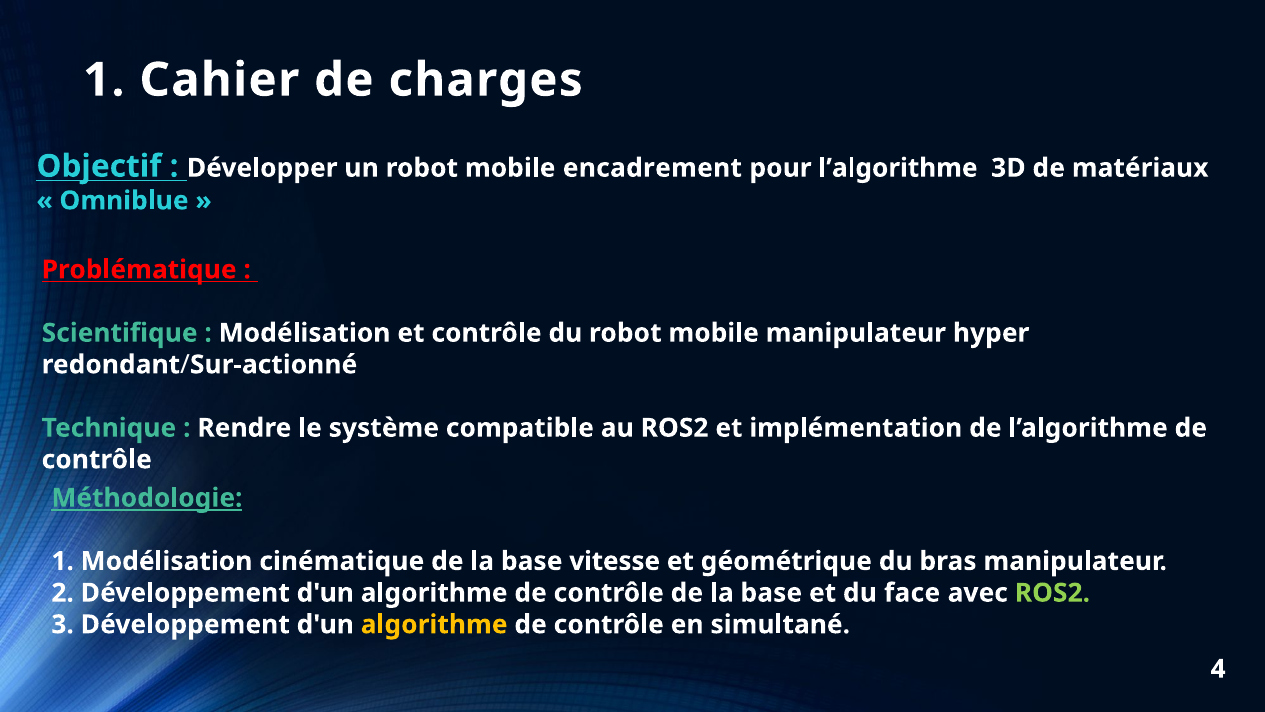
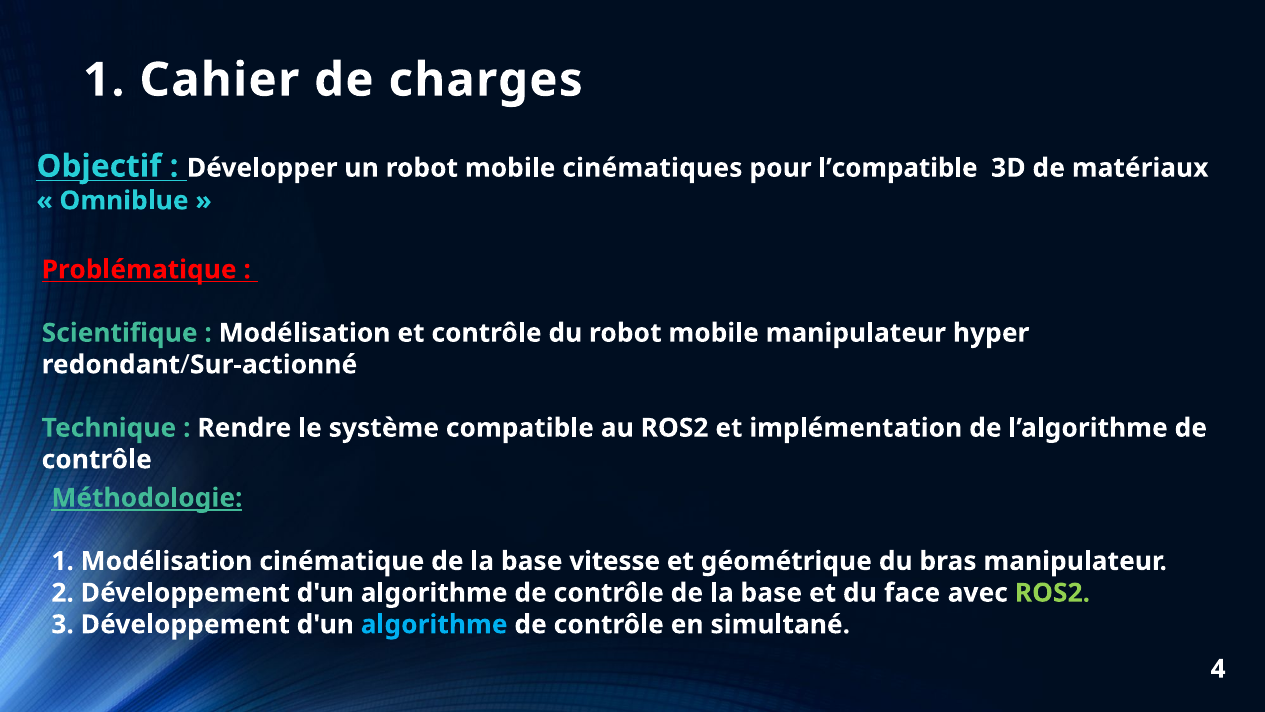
encadrement: encadrement -> cinématiques (652, 168)
pour l’algorithme: l’algorithme -> l’compatible (898, 168)
algorithme colour: yellow -> light blue (434, 624)
